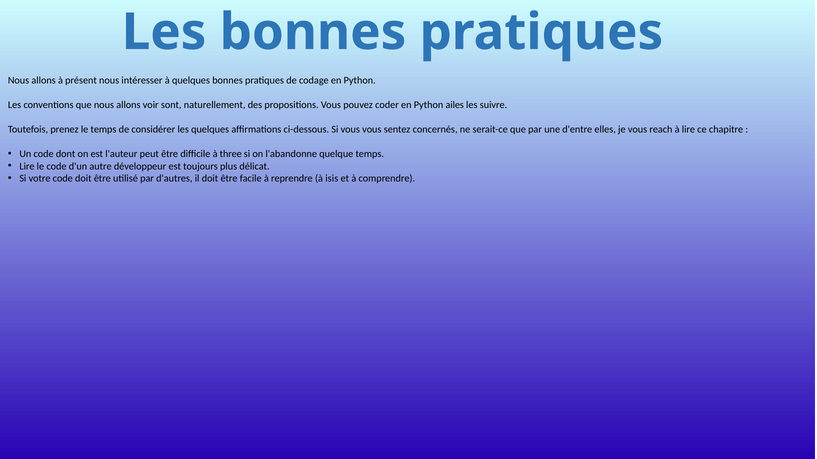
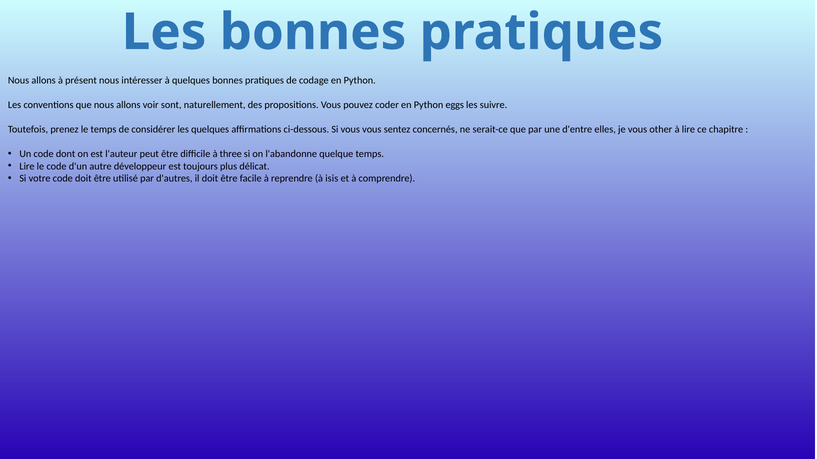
ailes: ailes -> eggs (455, 105)
reach: reach -> other (661, 130)
